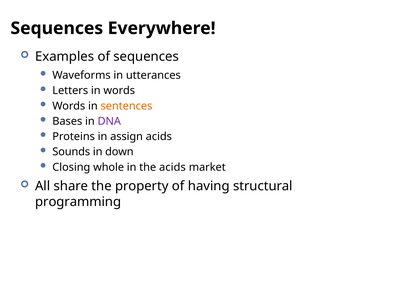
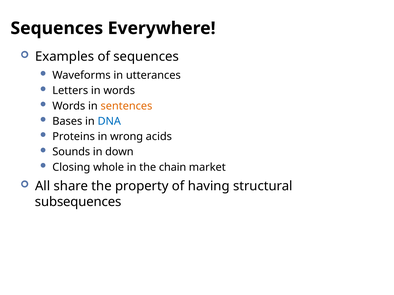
DNA colour: purple -> blue (109, 121)
assign: assign -> wrong (127, 137)
the acids: acids -> chain (173, 167)
programming: programming -> subsequences (78, 202)
